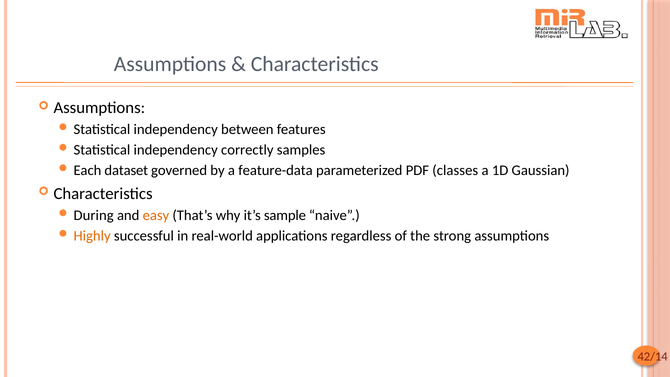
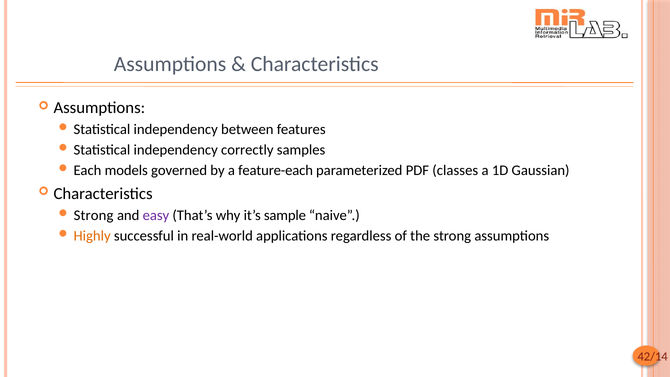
dataset: dataset -> models (126, 171)
feature-data: feature-data -> feature-each (276, 171)
During: During -> Strong (94, 215)
easy colour: orange -> purple (156, 215)
